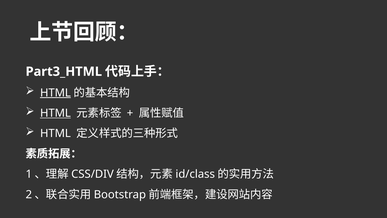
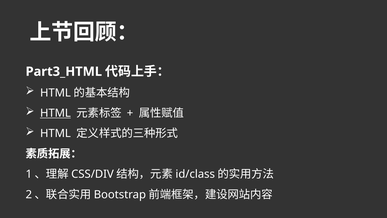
HTML underline: present -> none (55, 93)
